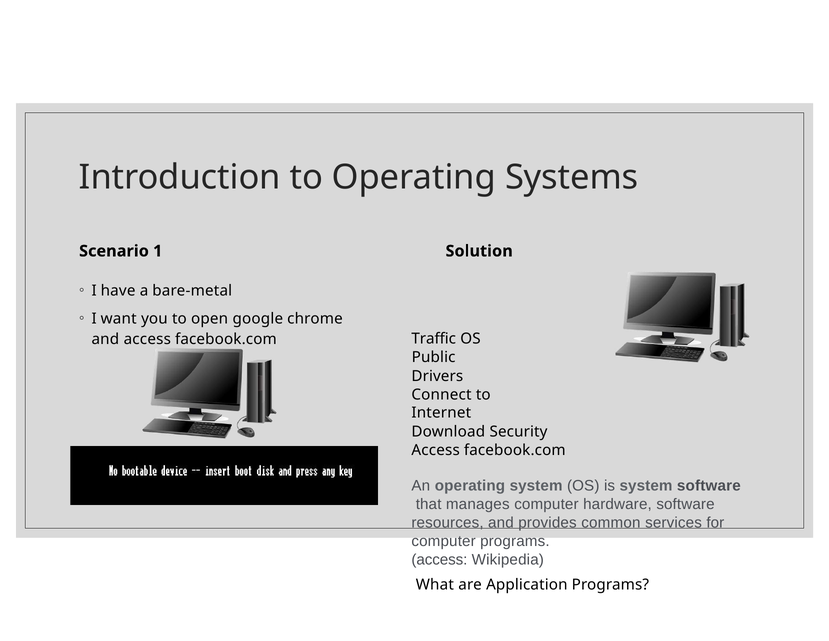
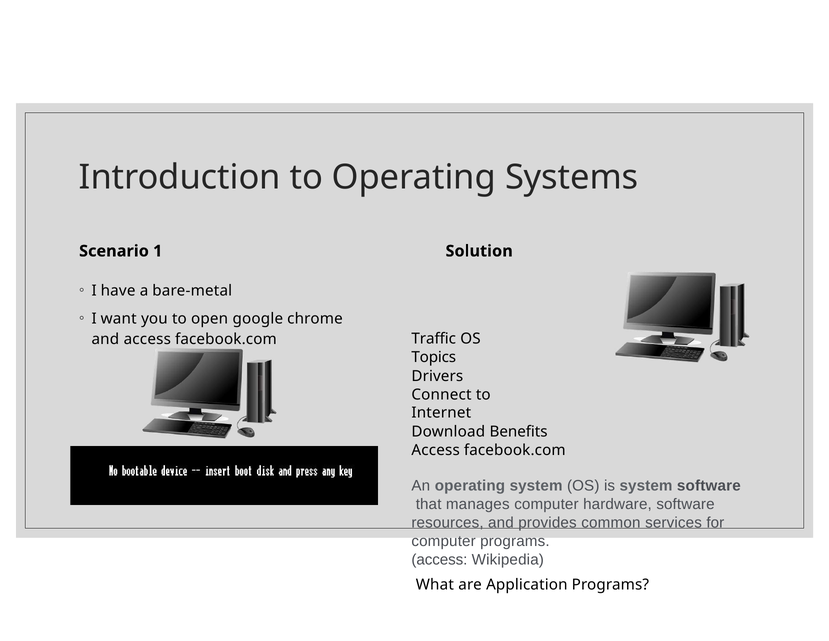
Public: Public -> Topics (434, 357)
Security: Security -> Benefits (519, 431)
